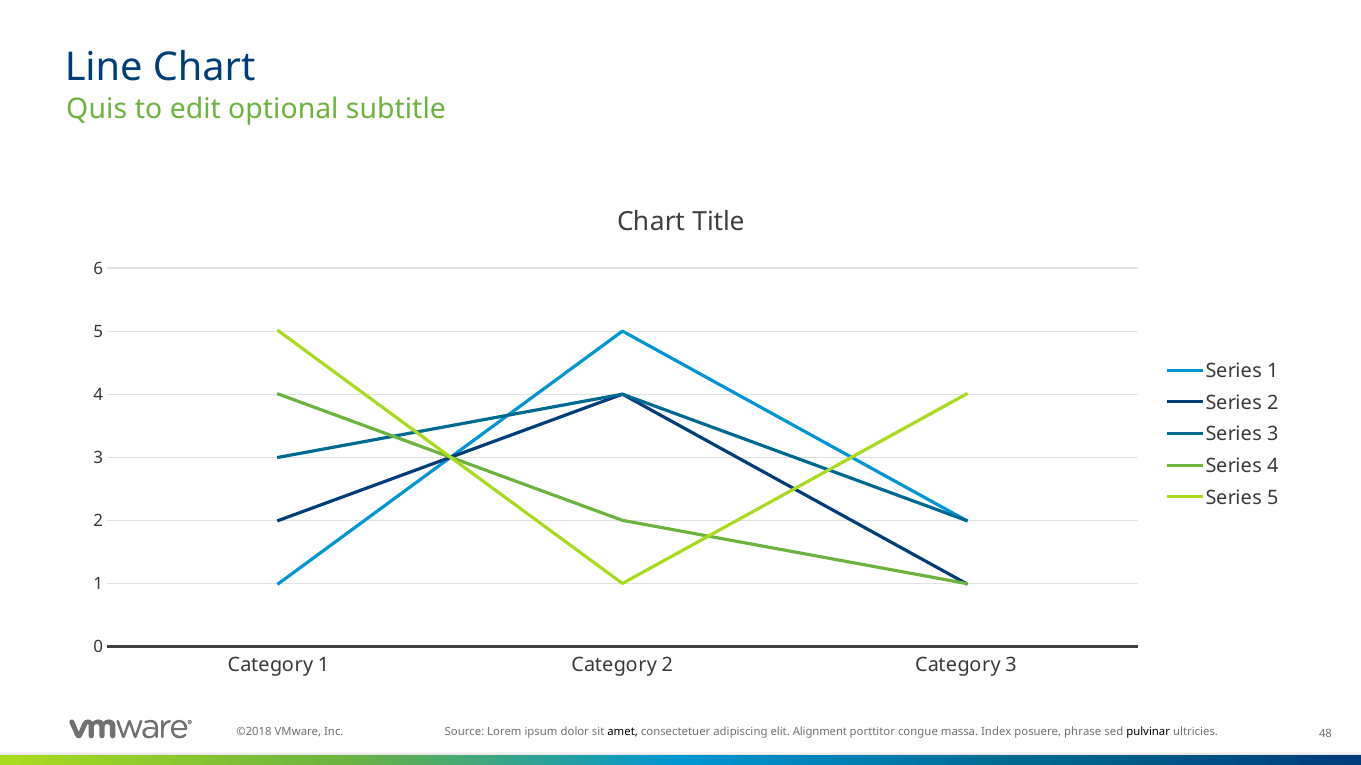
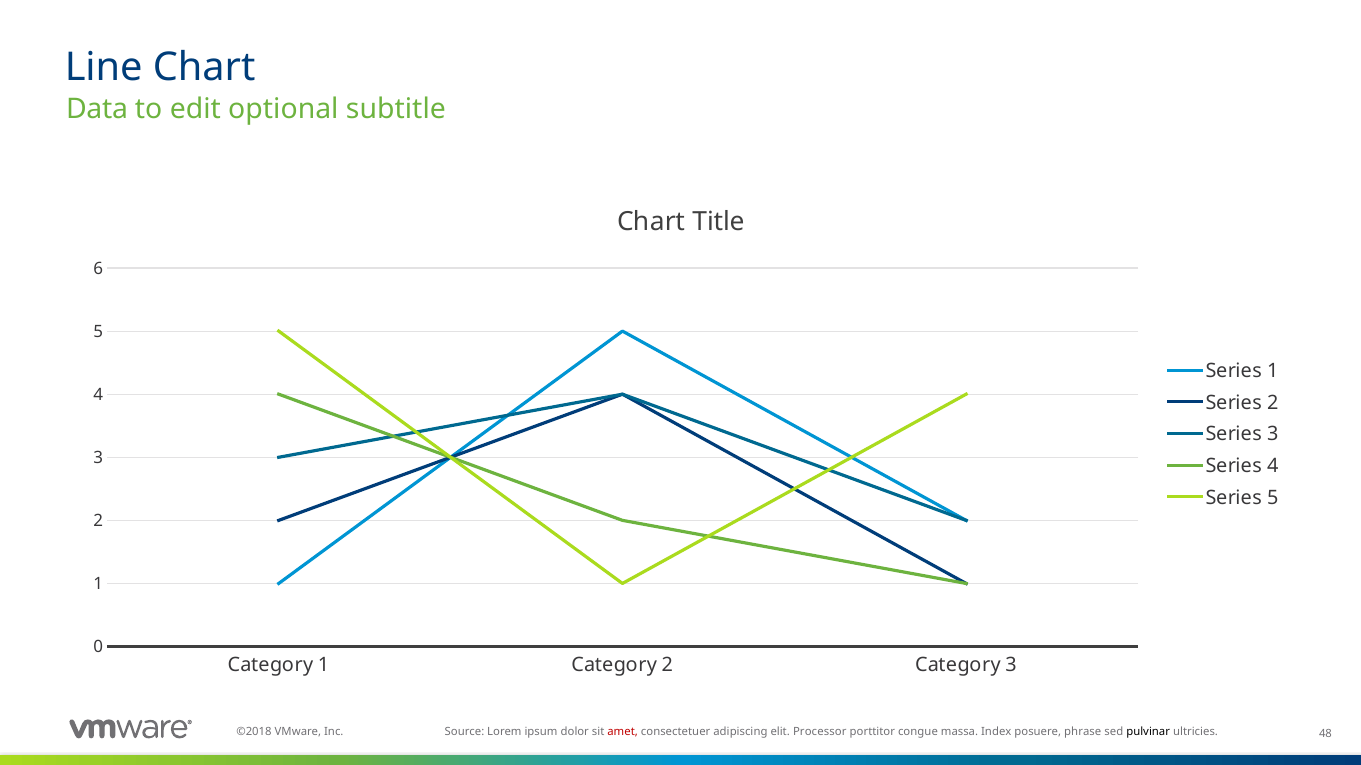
Quis: Quis -> Data (97, 110)
amet colour: black -> red (623, 732)
Alignment: Alignment -> Processor (820, 732)
